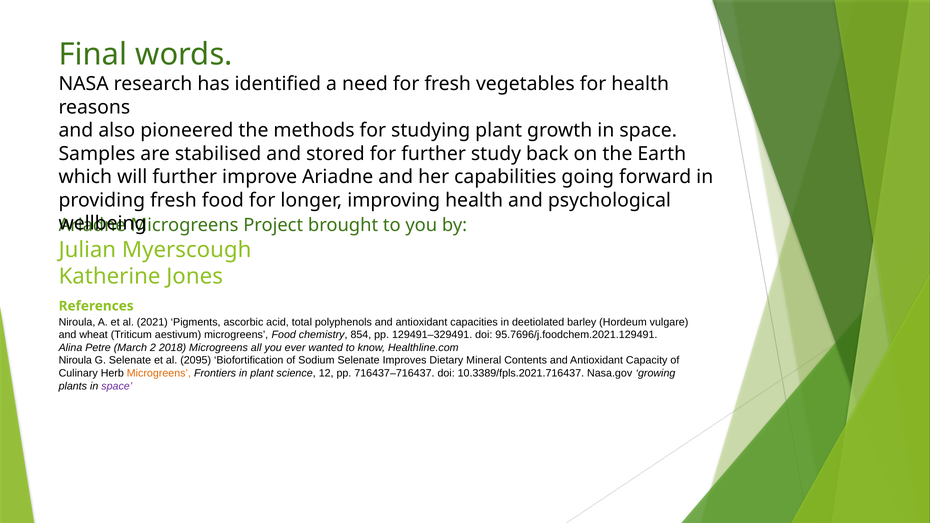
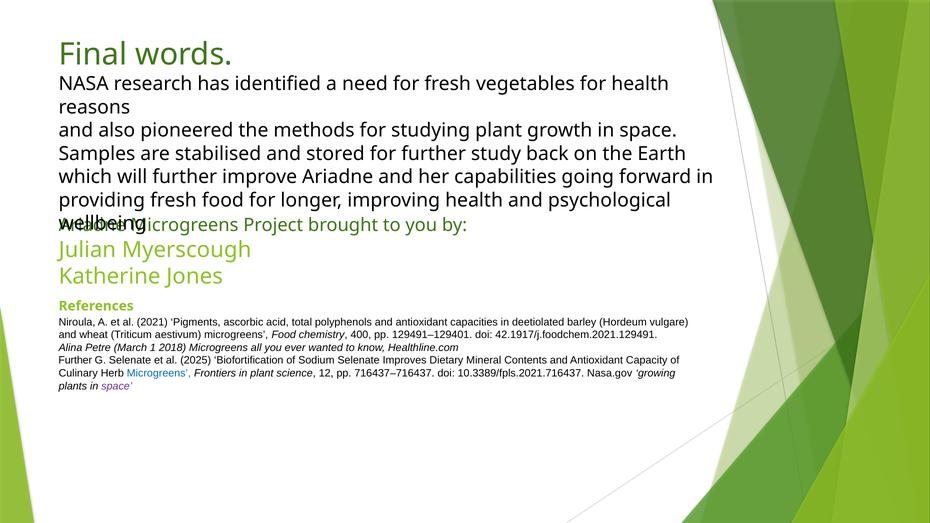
854: 854 -> 400 (361, 335)
129491–329491: 129491–329491 -> 129491–129401 (432, 335)
95.7696/j.foodchem.2021.129491: 95.7696/j.foodchem.2021.129491 -> 42.1917/j.foodchem.2021.129491 (576, 335)
2: 2 -> 1 (153, 348)
Niroula: Niroula -> Further (75, 360)
2095: 2095 -> 2025 (196, 360)
Microgreens colour: orange -> blue (159, 373)
